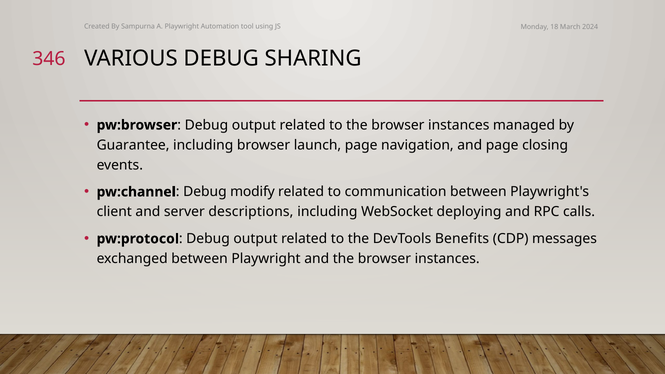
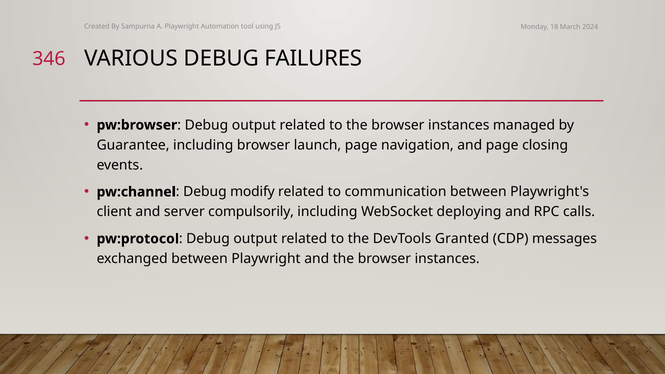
SHARING: SHARING -> FAILURES (313, 58)
descriptions: descriptions -> compulsorily (251, 212)
Benefits: Benefits -> Granted (462, 239)
